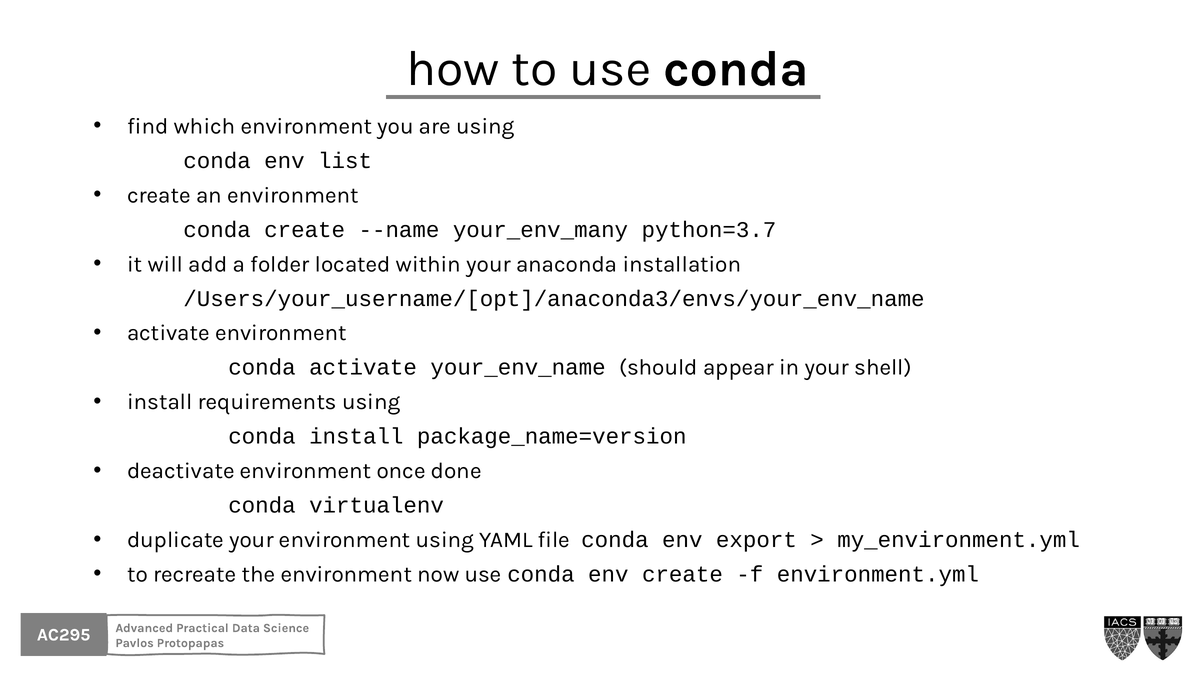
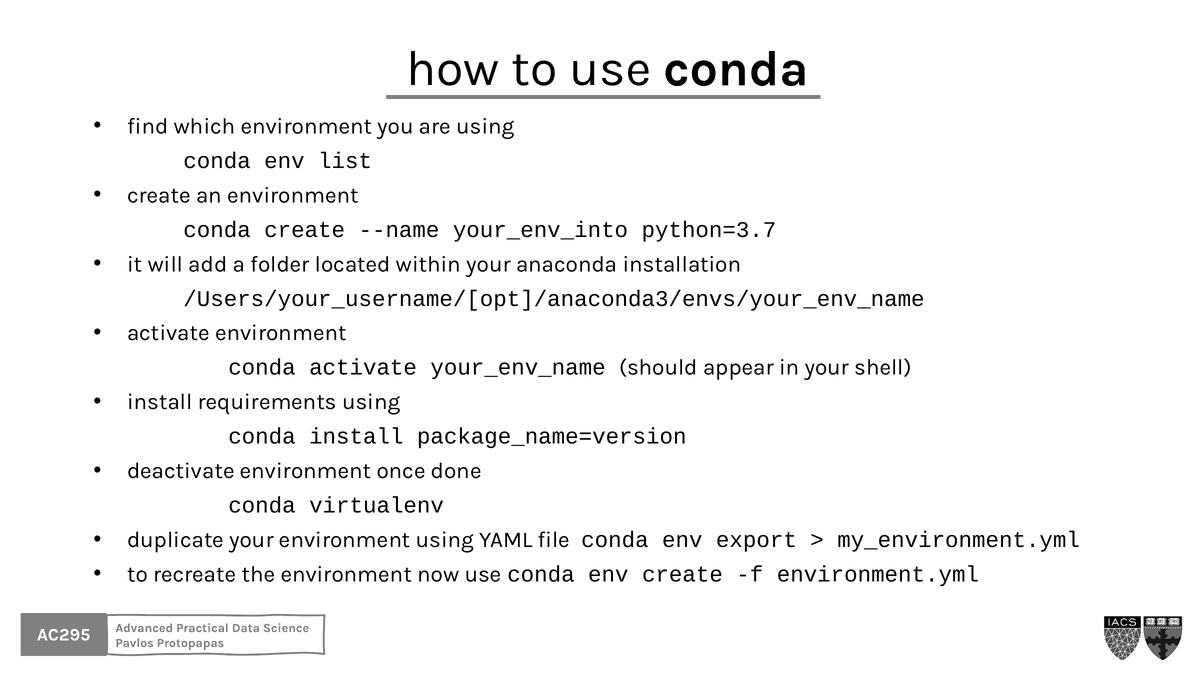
your_env_many: your_env_many -> your_env_into (540, 230)
